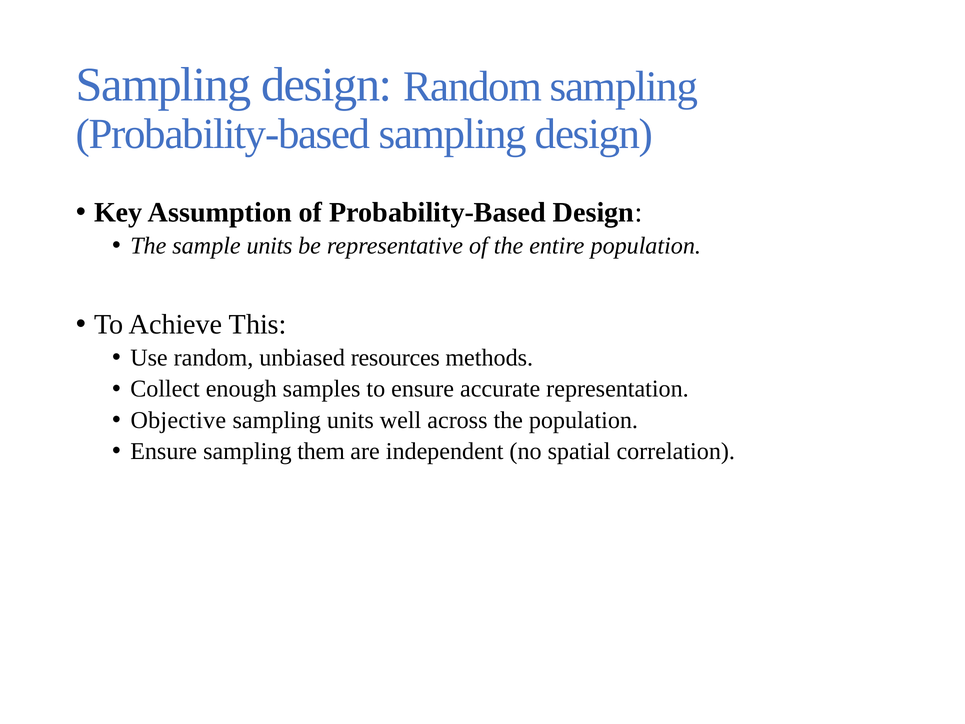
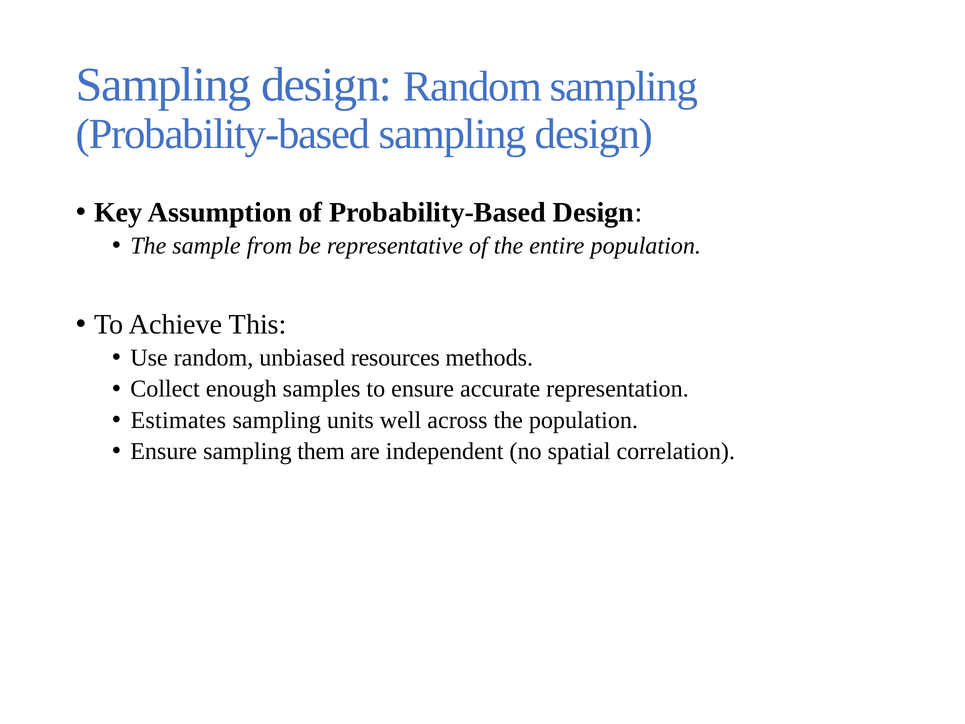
sample units: units -> from (269, 246)
Objective: Objective -> Estimates (178, 420)
